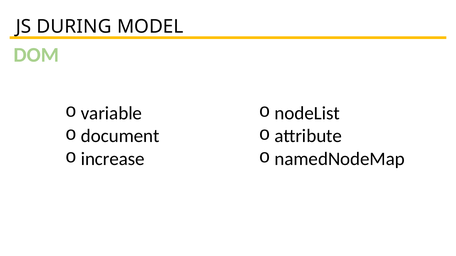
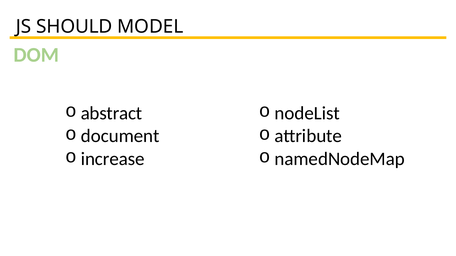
DURING: DURING -> SHOULD (74, 27)
variable: variable -> abstract (112, 114)
